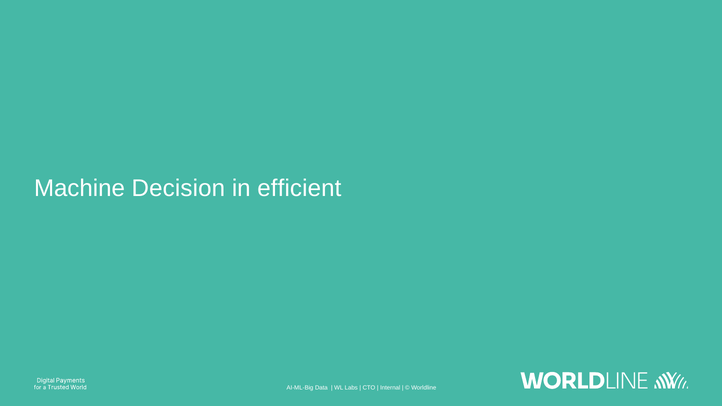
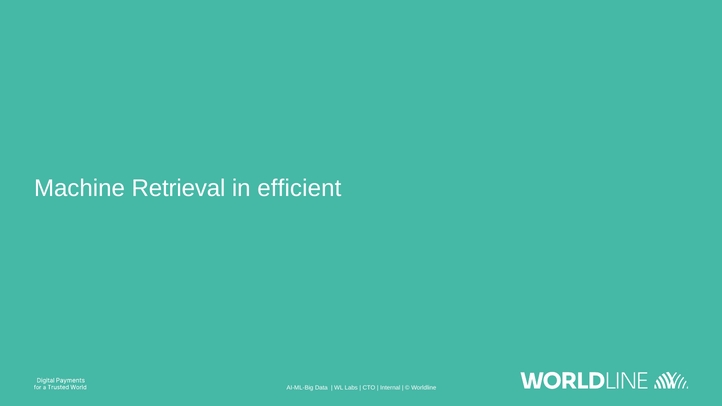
Decision: Decision -> Retrieval (179, 188)
